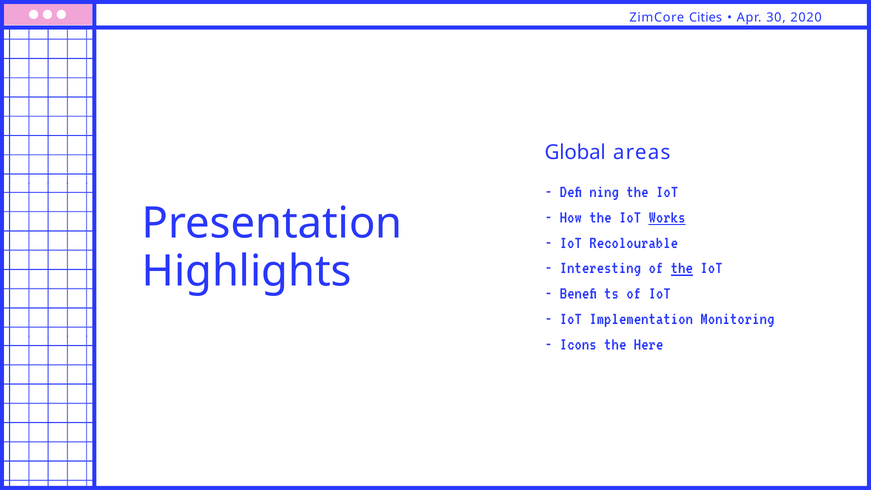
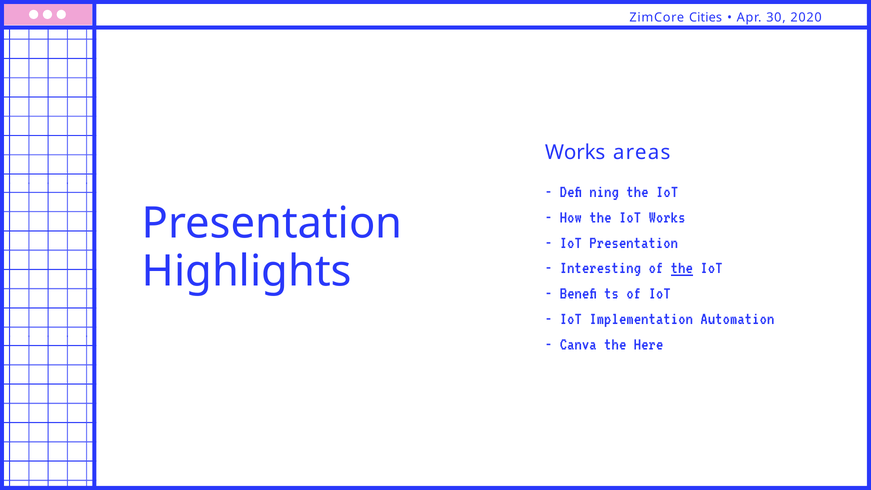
Global: Global -> Works (575, 153)
Works underline: present -> none (667, 217)
IoT Recolourable: Recolourable -> Presentation (634, 242)
Monitoring: Monitoring -> Automation (737, 318)
Icons: Icons -> Canva (578, 344)
